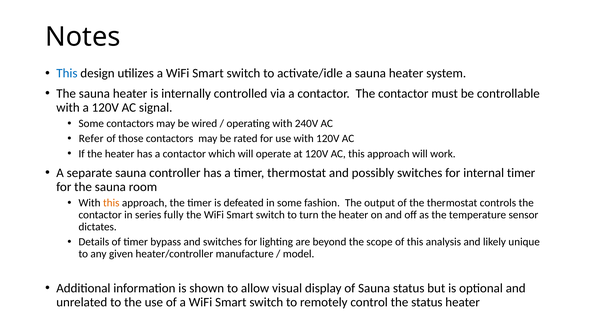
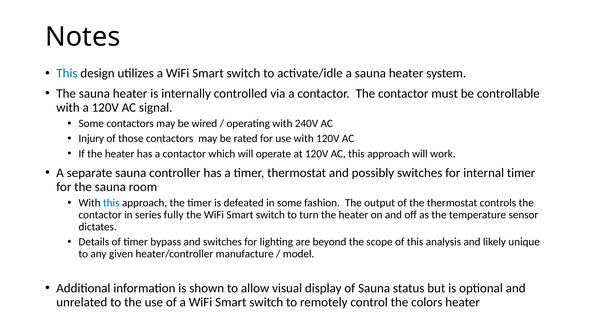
Refer: Refer -> Injury (91, 139)
this colour: orange -> blue (111, 203)
the status: status -> colors (427, 303)
